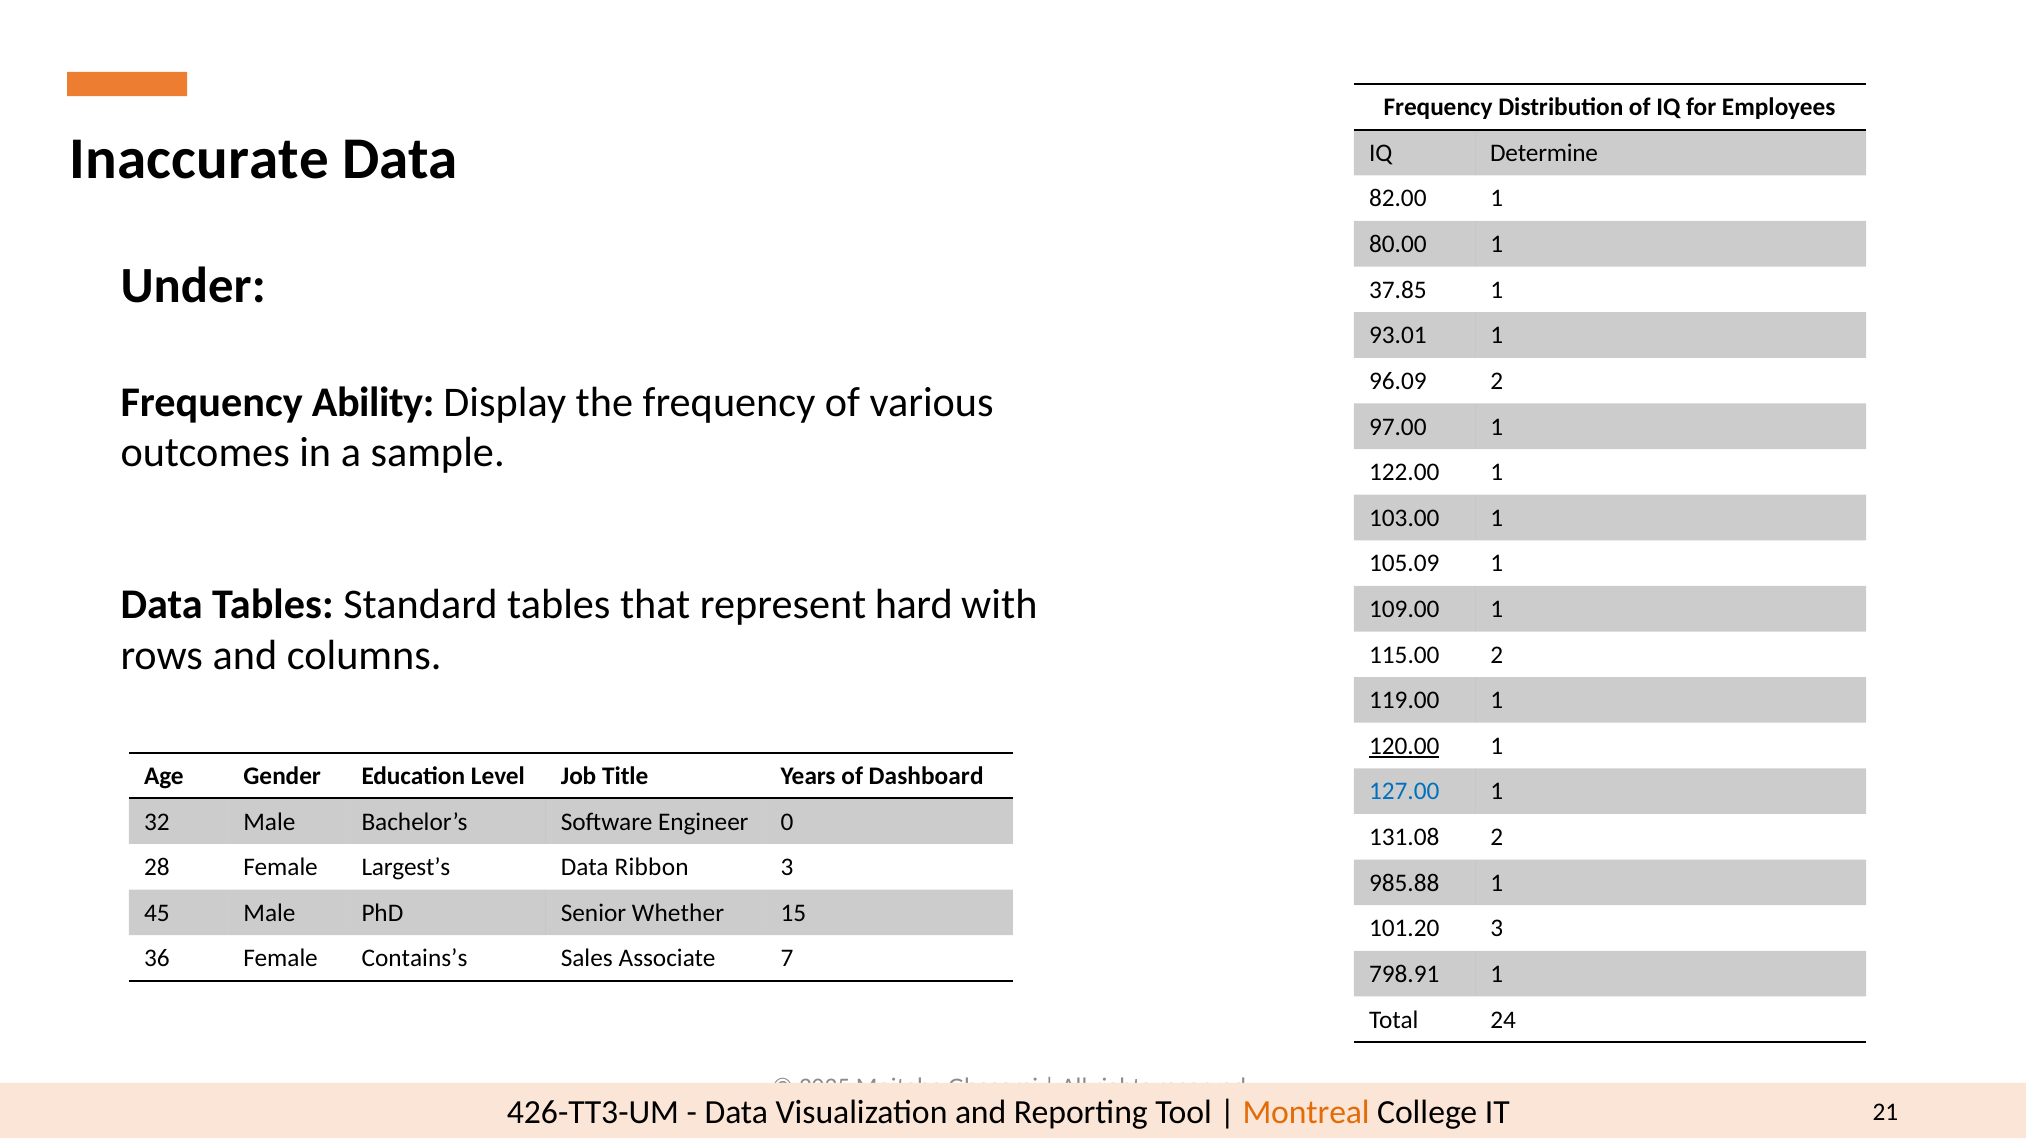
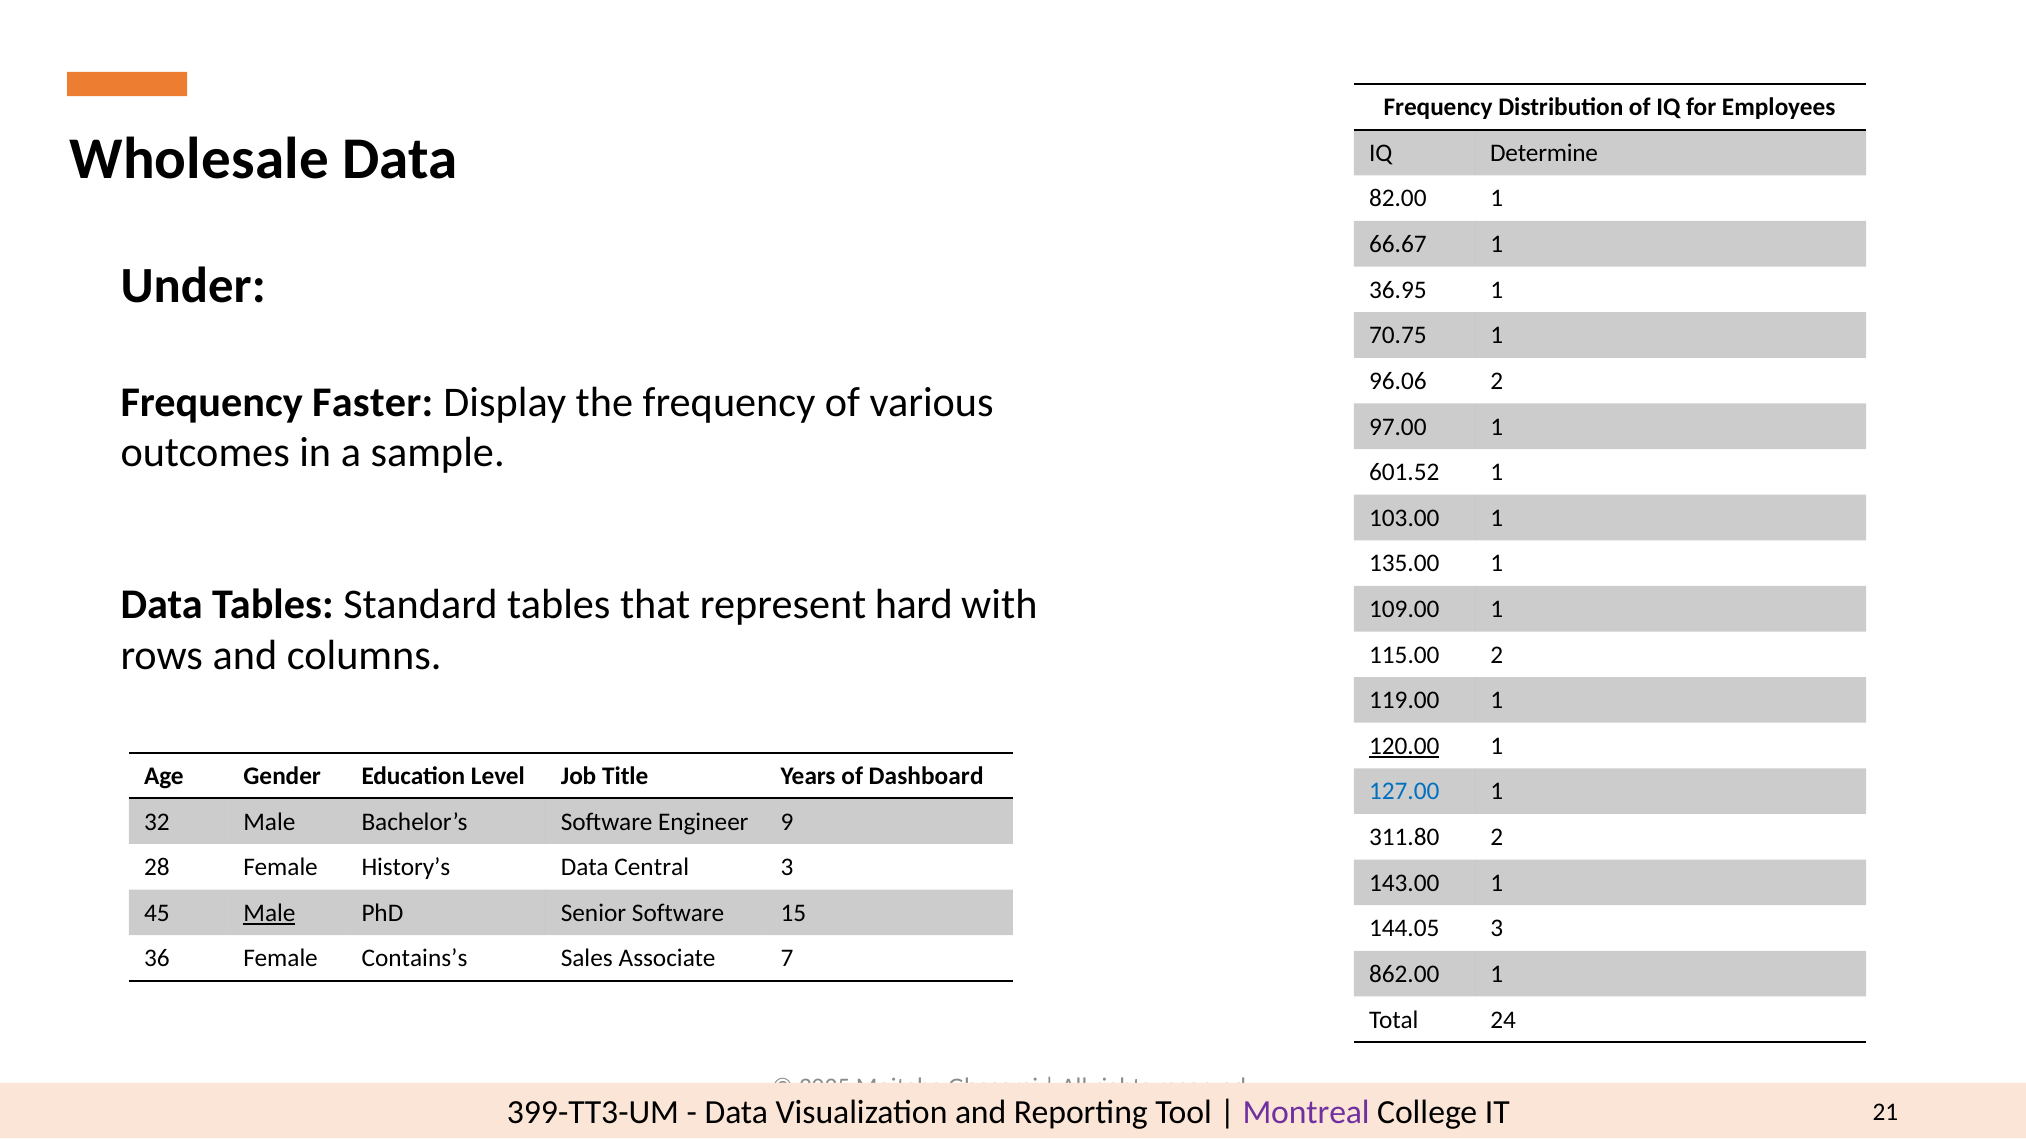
Inaccurate: Inaccurate -> Wholesale (199, 159)
80.00: 80.00 -> 66.67 (1398, 244)
37.85: 37.85 -> 36.95 (1398, 290)
93.01: 93.01 -> 70.75 (1398, 336)
96.09: 96.09 -> 96.06 (1398, 381)
Ability: Ability -> Faster (373, 402)
122.00: 122.00 -> 601.52 (1404, 473)
105.09: 105.09 -> 135.00 (1404, 564)
0: 0 -> 9 (787, 822)
131.08: 131.08 -> 311.80 (1404, 838)
Largest’s: Largest’s -> History’s (406, 868)
Ribbon: Ribbon -> Central (652, 868)
985.88: 985.88 -> 143.00 (1404, 883)
Male underline: none -> present (269, 913)
Senior Whether: Whether -> Software (678, 913)
101.20: 101.20 -> 144.05 (1404, 929)
798.91: 798.91 -> 862.00 (1404, 975)
426-TT3-UM: 426-TT3-UM -> 399-TT3-UM (593, 1113)
Montreal colour: orange -> purple (1306, 1113)
